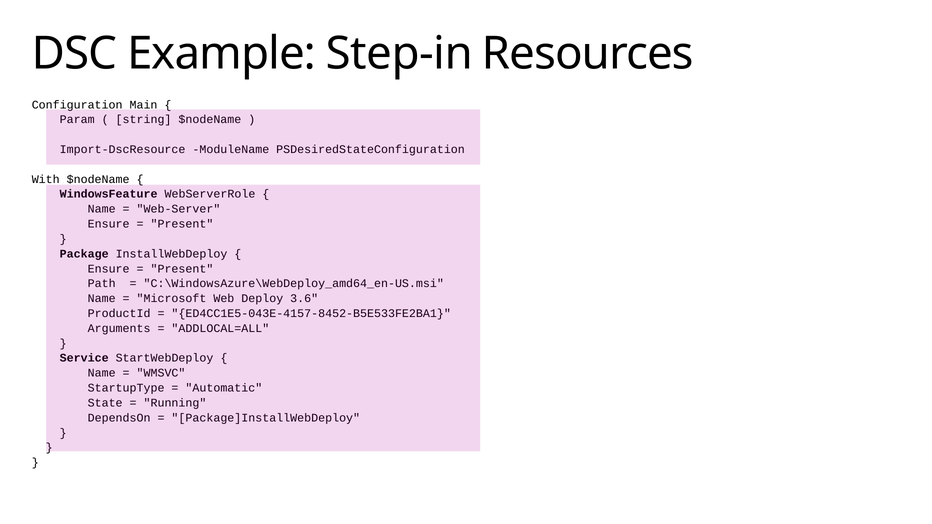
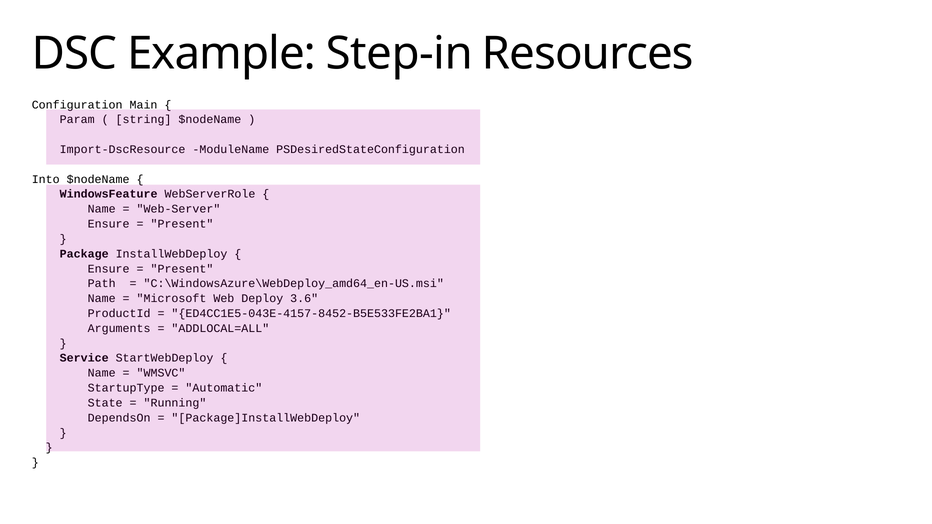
With: With -> Into (46, 179)
